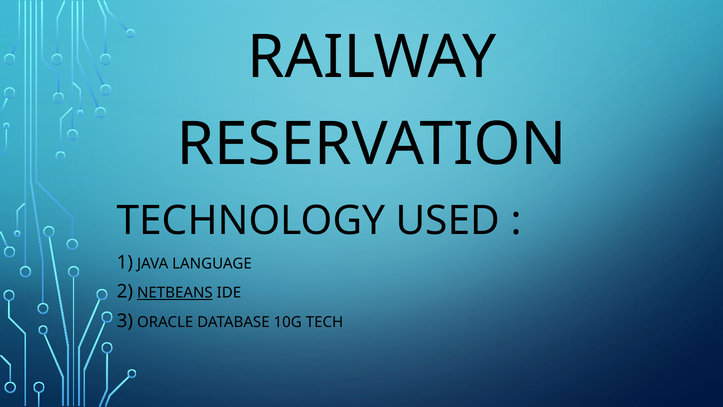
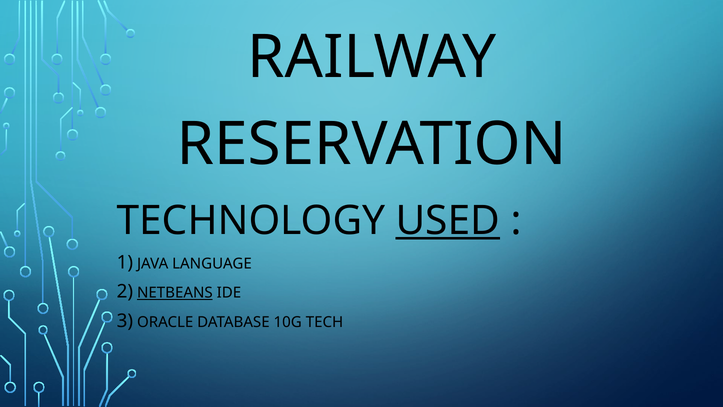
USED underline: none -> present (448, 221)
